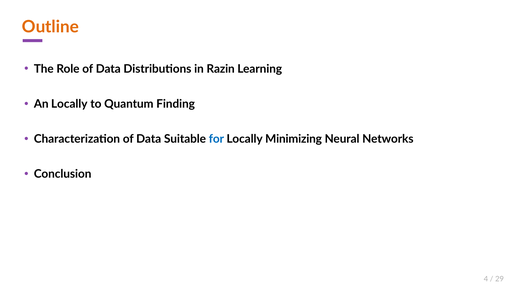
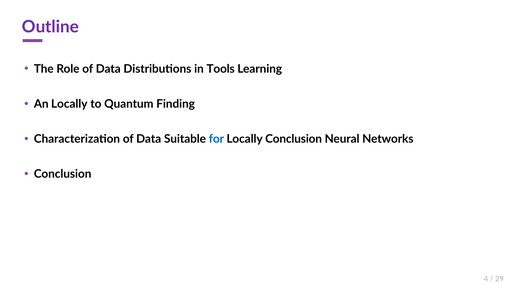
Outline colour: orange -> purple (50, 27)
Razin: Razin -> Tools (221, 69)
Locally Minimizing: Minimizing -> Conclusion (294, 139)
